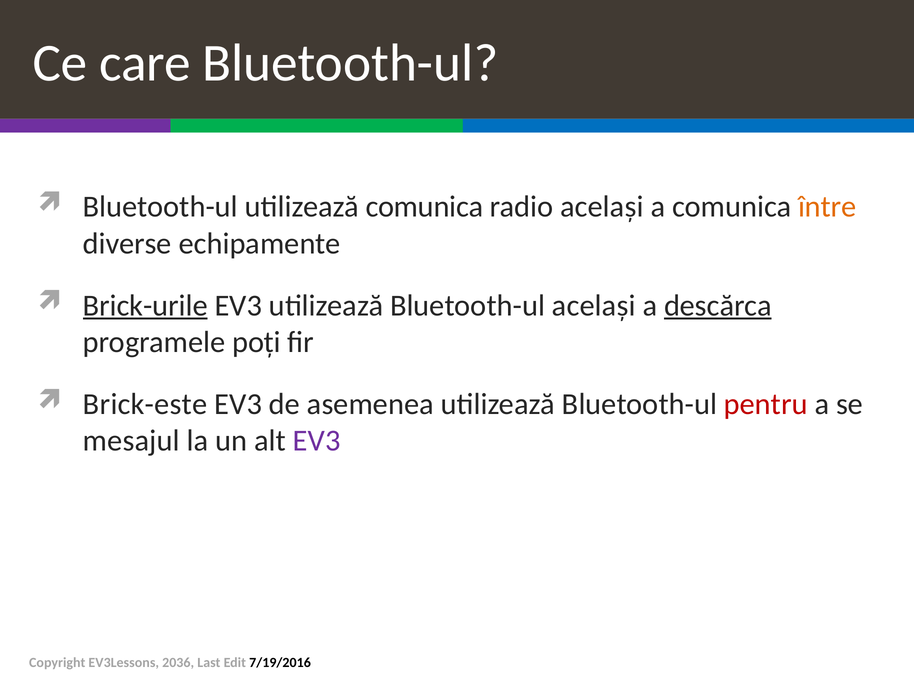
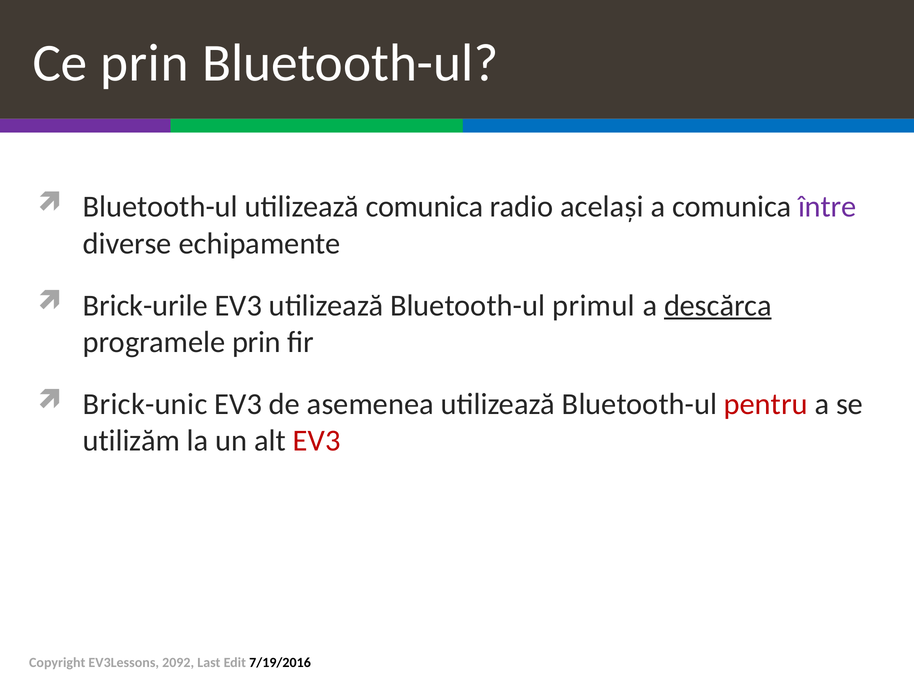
Ce care: care -> prin (144, 63)
între colour: orange -> purple (827, 207)
Brick-urile underline: present -> none (145, 305)
Bluetooth-ul același: același -> primul (594, 305)
programele poți: poți -> prin (257, 342)
Brick-este: Brick-este -> Brick-unic (145, 404)
mesajul: mesajul -> utilizăm (132, 440)
EV3 colour: purple -> red (317, 440)
2036: 2036 -> 2092 (178, 662)
